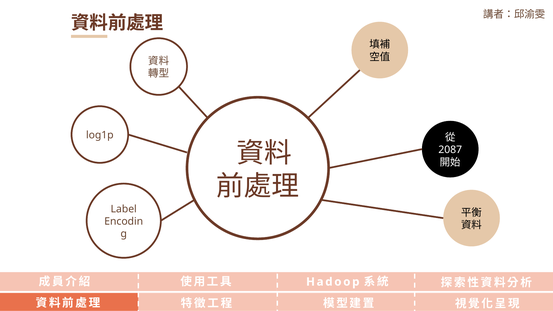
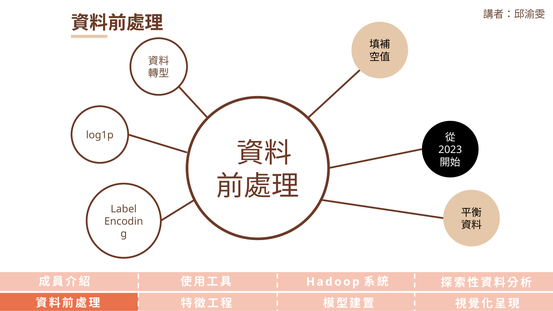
2087: 2087 -> 2023 (450, 150)
